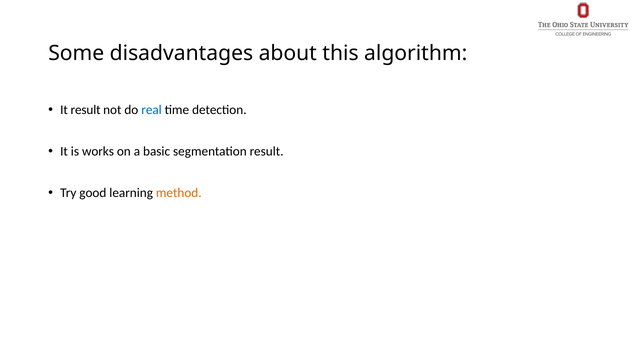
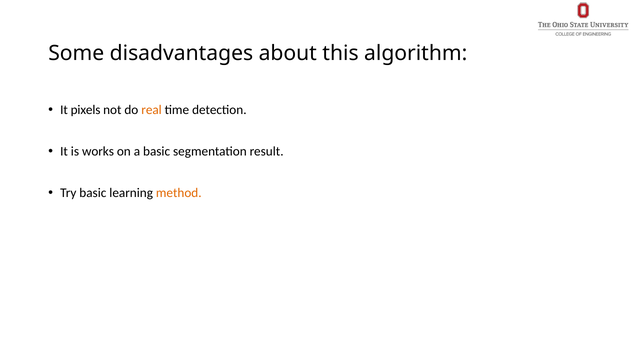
It result: result -> pixels (86, 110)
real colour: blue -> orange (152, 110)
Try good: good -> basic (93, 193)
